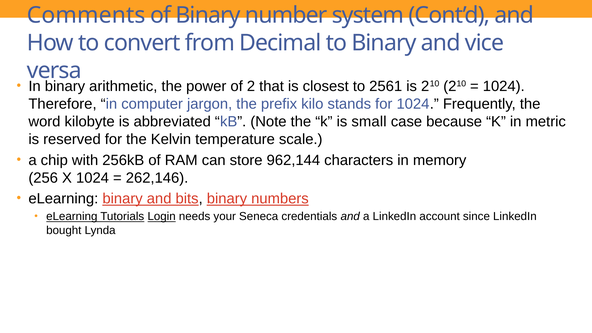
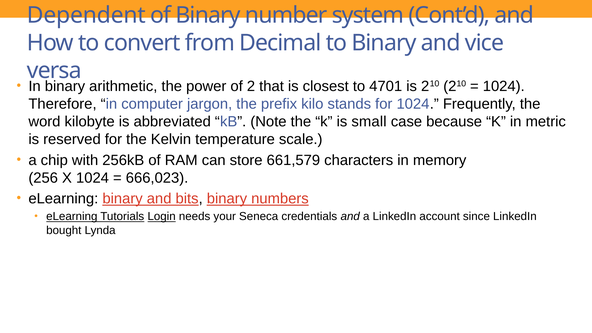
Comments: Comments -> Dependent (86, 15)
2561: 2561 -> 4701 (386, 86)
962,144: 962,144 -> 661,579 (293, 160)
262,146: 262,146 -> 666,023 (157, 178)
